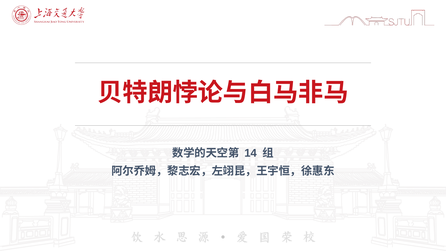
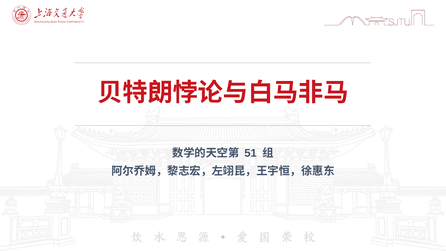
14: 14 -> 51 (251, 153)
